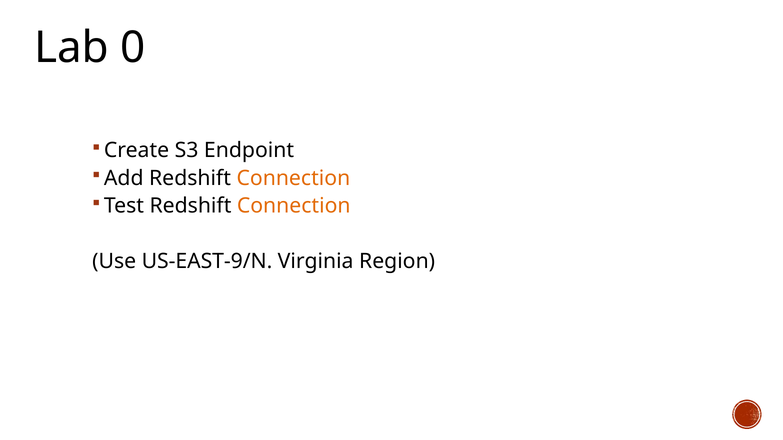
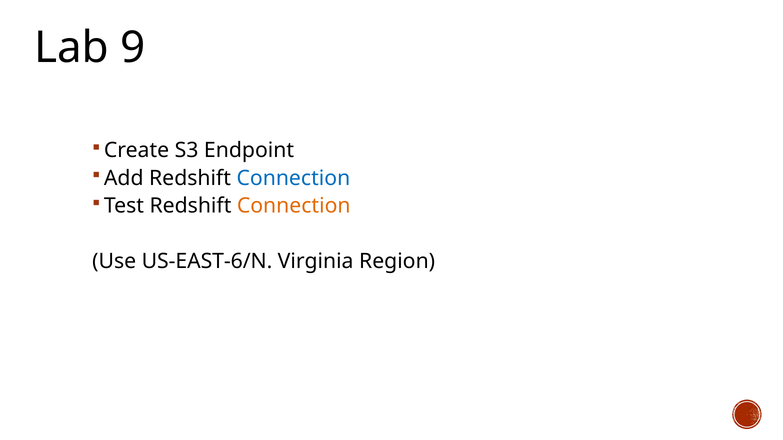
0: 0 -> 9 (133, 48)
Connection colour: orange -> blue (293, 178)
US-EAST-9/N: US-EAST-9/N -> US-EAST-6/N (207, 262)
